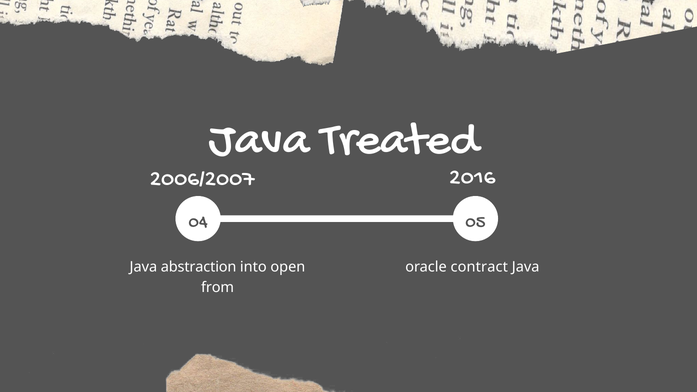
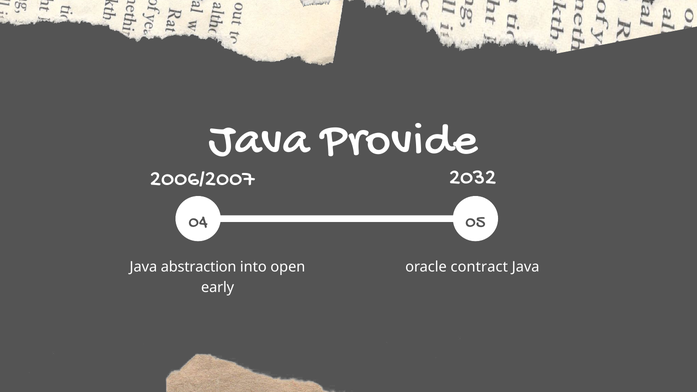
Treated: Treated -> Provide (399, 136)
2016: 2016 -> 2032 (473, 176)
from: from -> early (218, 287)
